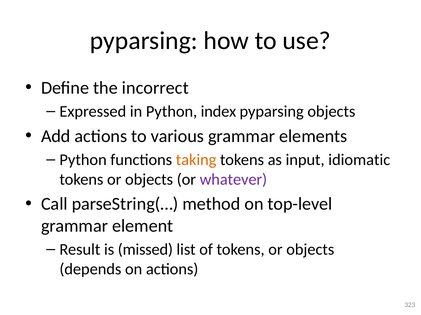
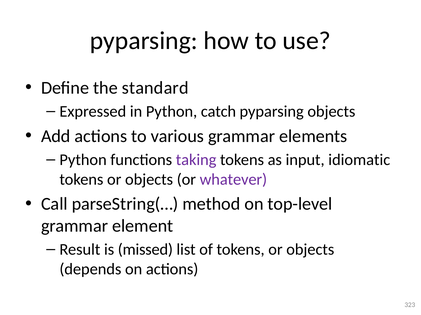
incorrect: incorrect -> standard (155, 88)
index: index -> catch (218, 112)
taking colour: orange -> purple (196, 160)
